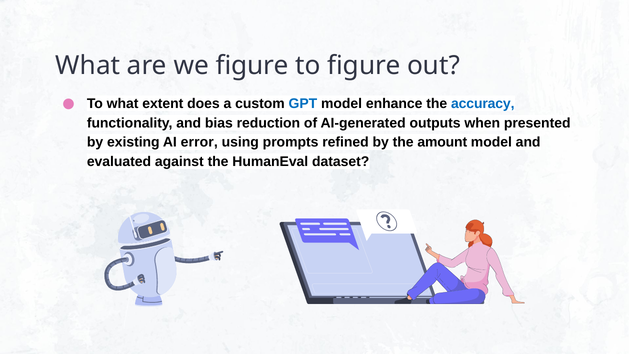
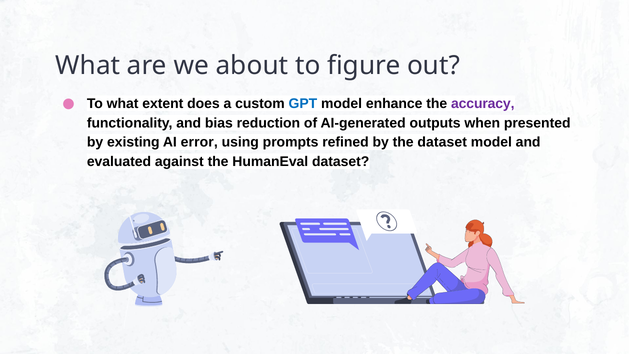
we figure: figure -> about (252, 65)
accuracy colour: blue -> purple (483, 104)
the amount: amount -> dataset (442, 142)
